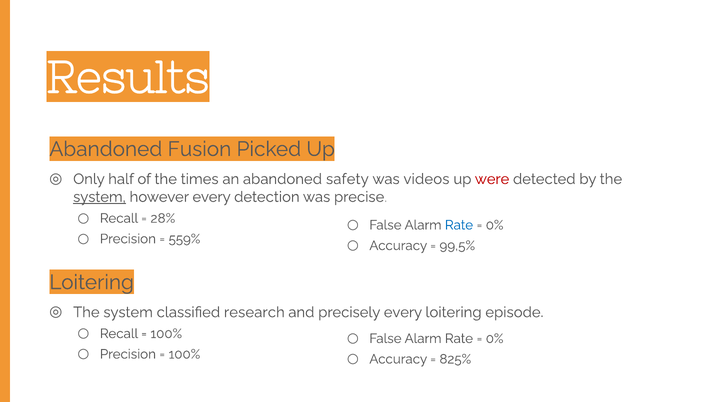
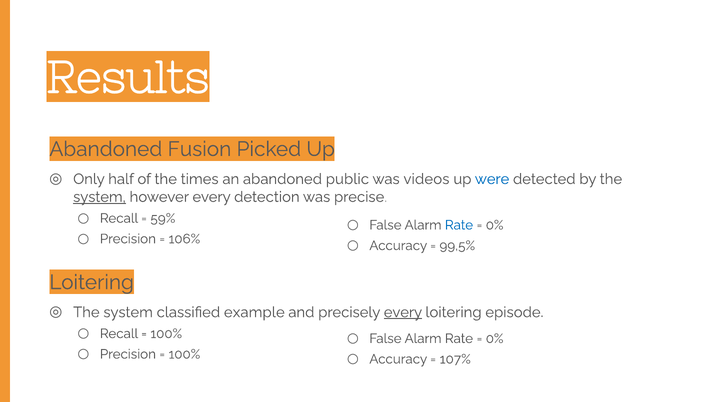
safety: safety -> public (347, 179)
were colour: red -> blue (492, 179)
28%: 28% -> 59% (163, 218)
559%: 559% -> 106% (184, 239)
research: research -> example (254, 312)
every underline: none -> present (403, 312)
825%: 825% -> 107% (455, 359)
